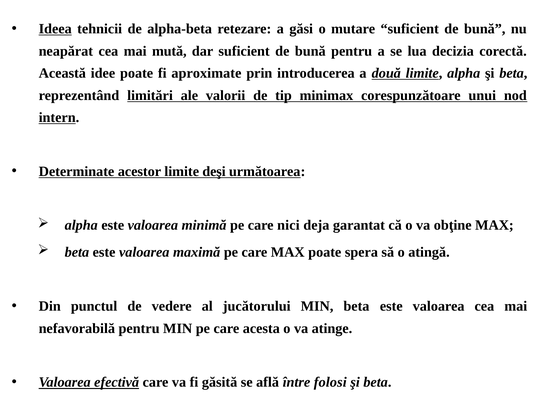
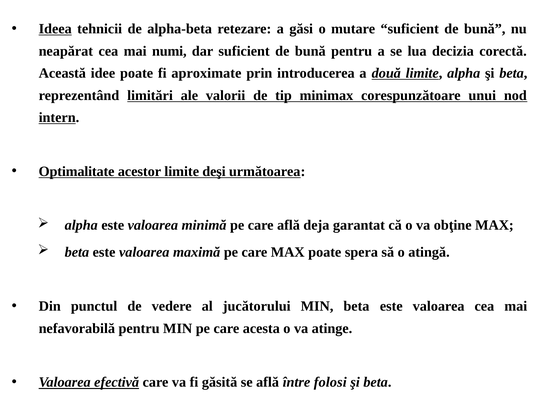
mută: mută -> numi (169, 51)
Determinate: Determinate -> Optimalitate (77, 172)
care nici: nici -> află (288, 225)
